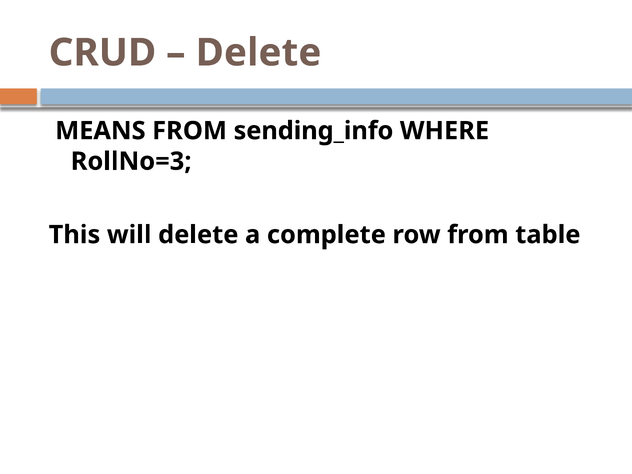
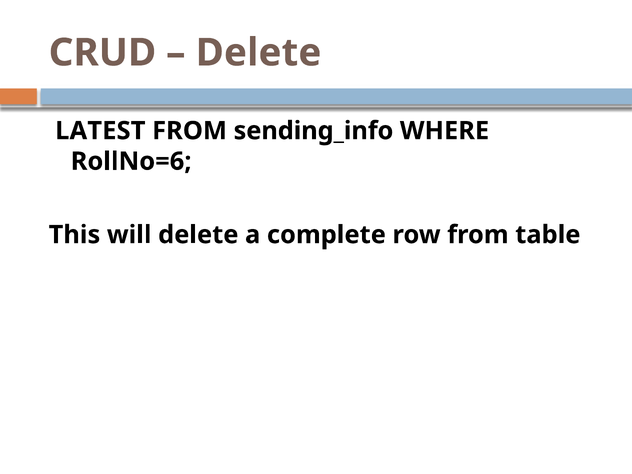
MEANS: MEANS -> LATEST (100, 131)
RollNo=3: RollNo=3 -> RollNo=6 (131, 161)
